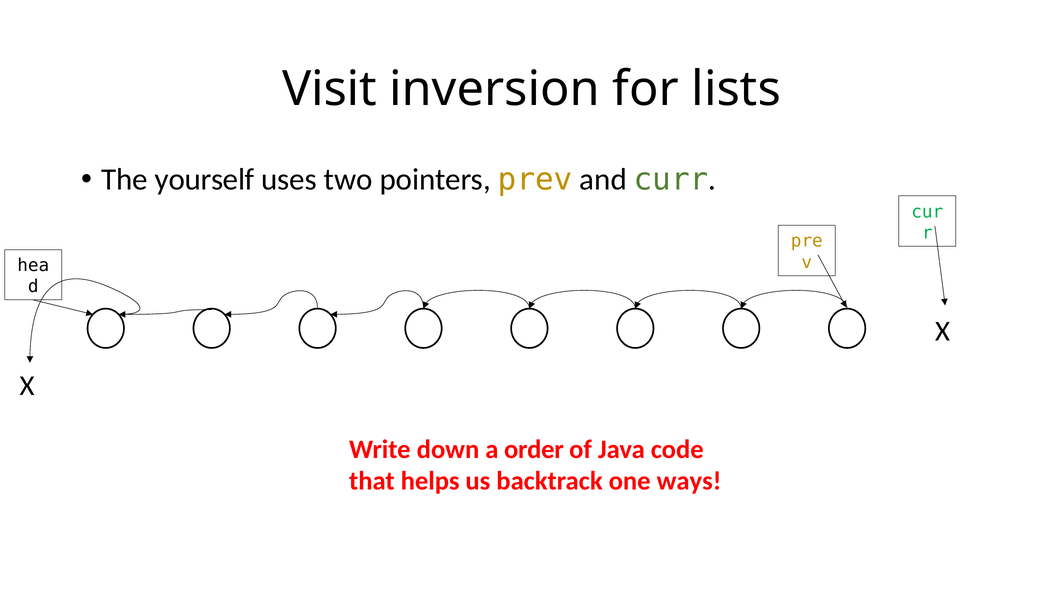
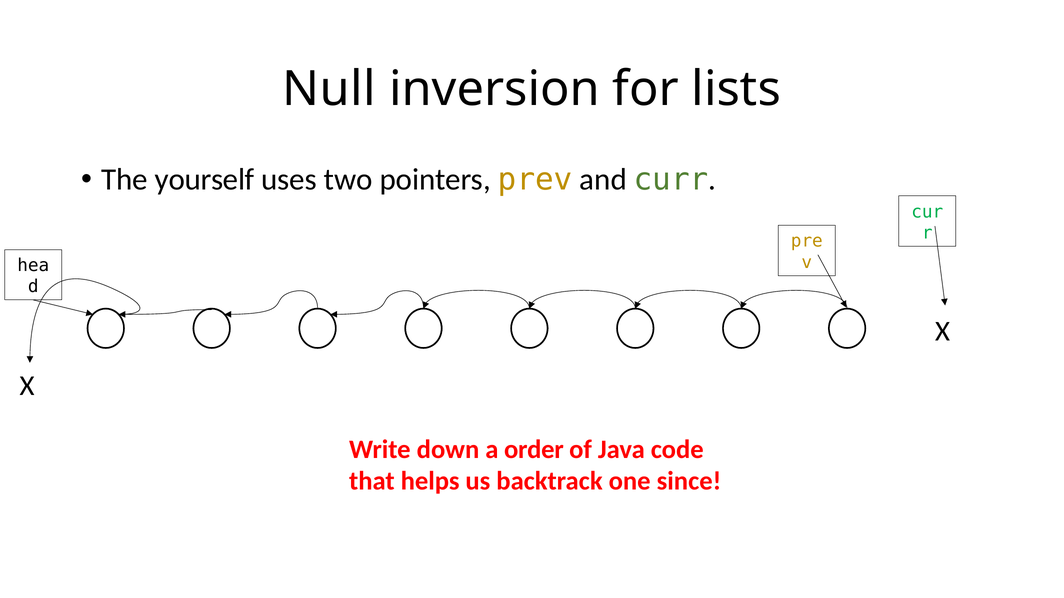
Visit: Visit -> Null (329, 89)
ways: ways -> since (689, 482)
